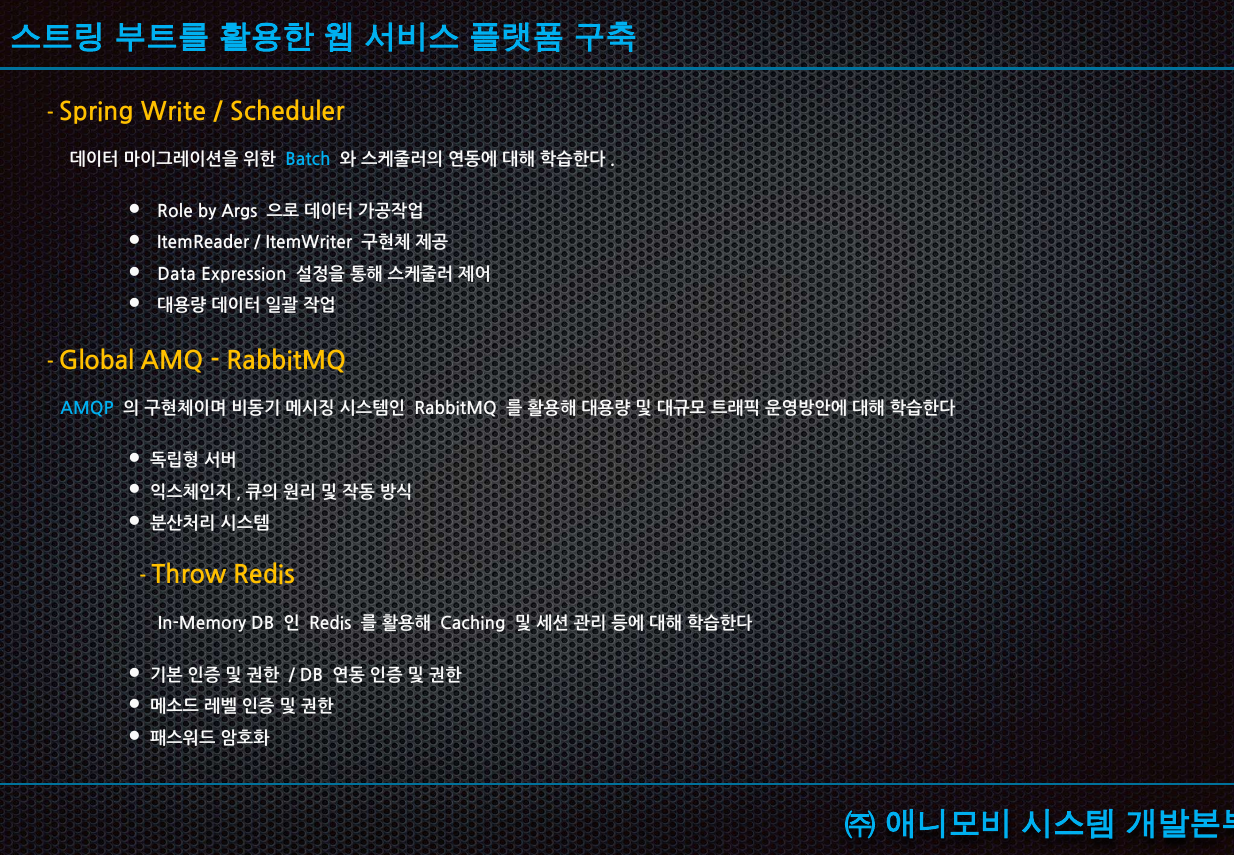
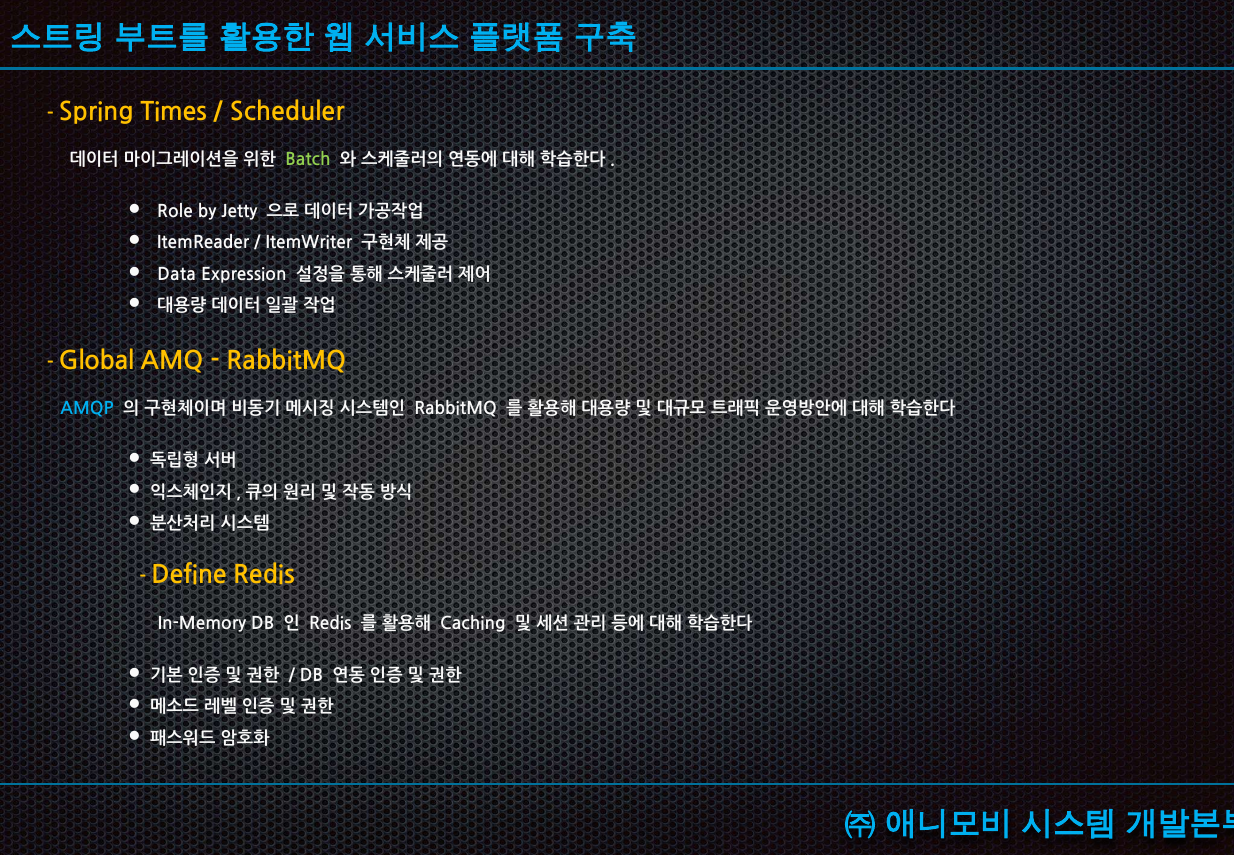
Write: Write -> Times (174, 112)
Batch colour: light blue -> light green (308, 159)
Args: Args -> Jetty (239, 212)
Throw: Throw -> Define (189, 575)
